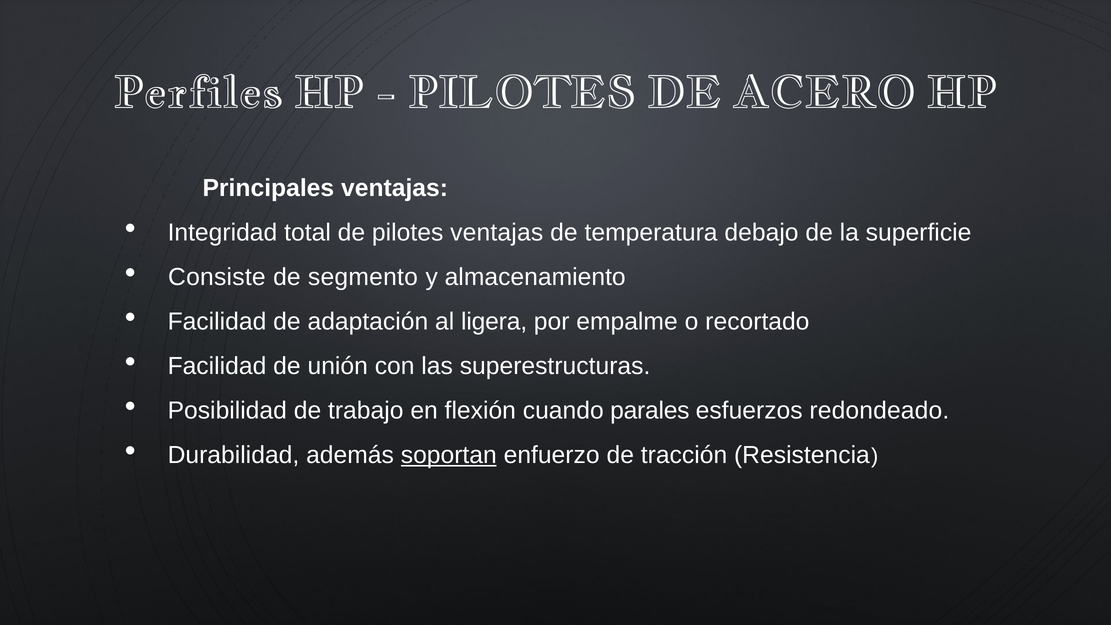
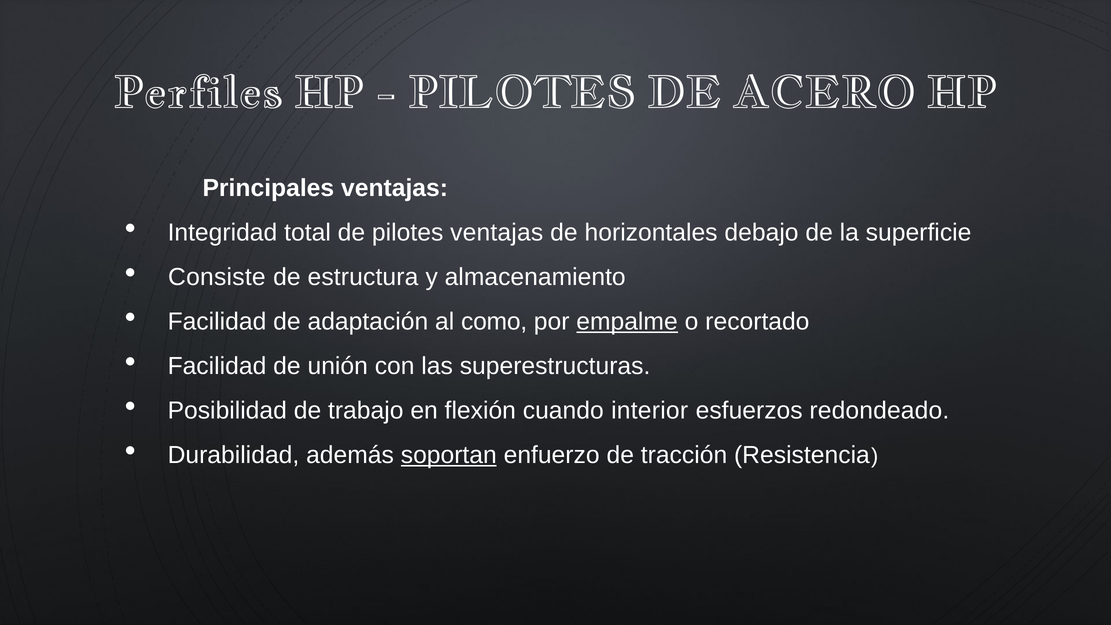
temperatura: temperatura -> horizontales (651, 233)
segmento: segmento -> estructura (363, 277)
ligera: ligera -> como (494, 321)
empalme underline: none -> present (627, 321)
parales: parales -> interior (650, 410)
